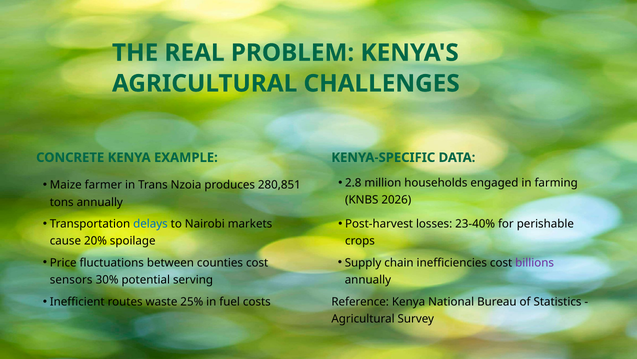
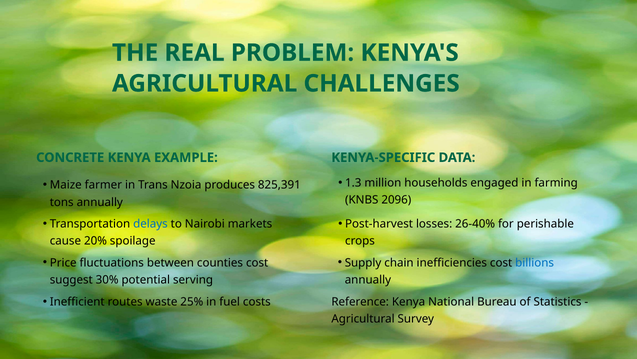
2.8: 2.8 -> 1.3 (353, 183)
280,851: 280,851 -> 825,391 (279, 185)
2026: 2026 -> 2096 (396, 200)
23-40%: 23-40% -> 26-40% (475, 223)
billions colour: purple -> blue (535, 262)
sensors: sensors -> suggest (71, 279)
